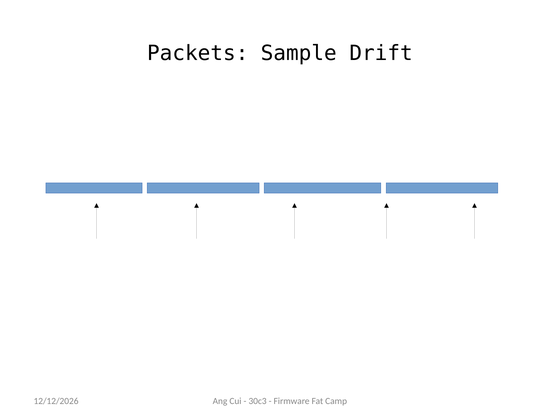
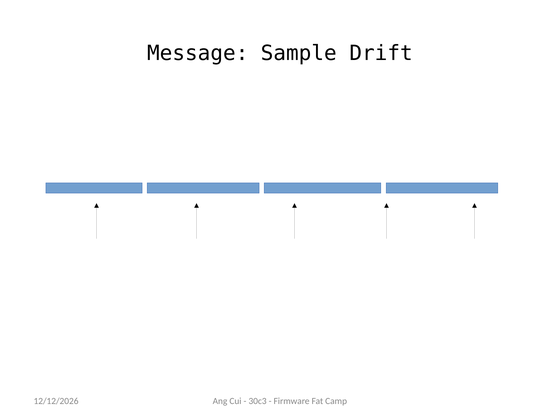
Packets: Packets -> Message (198, 53)
